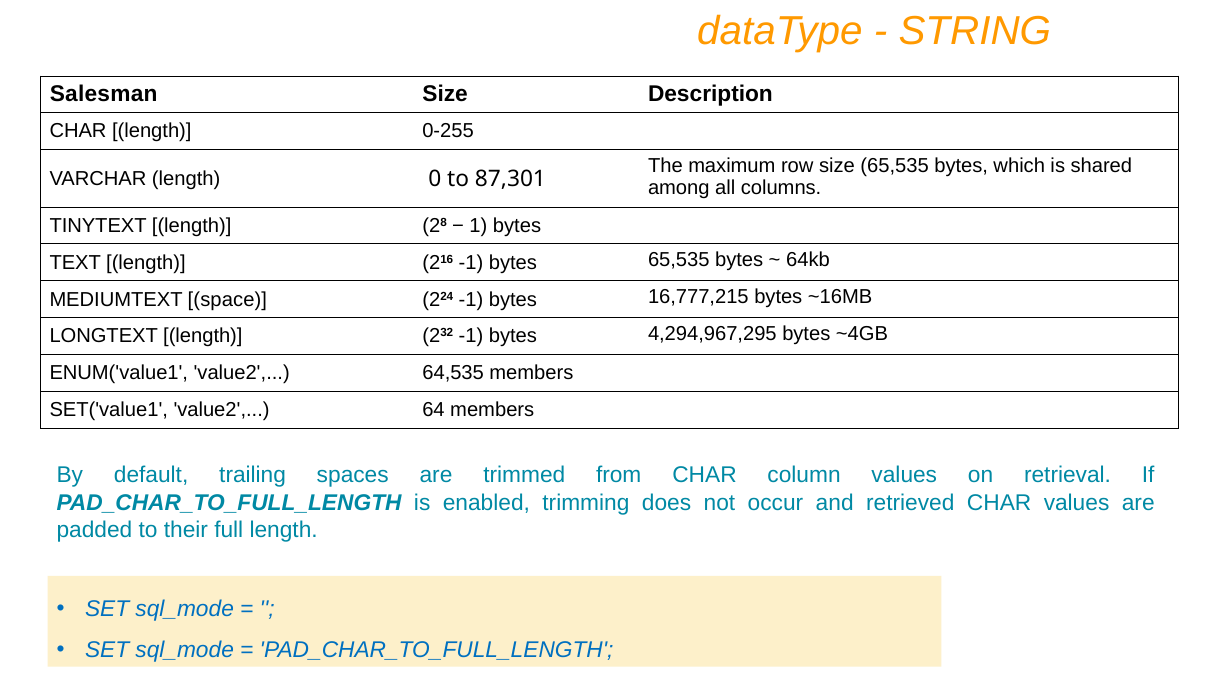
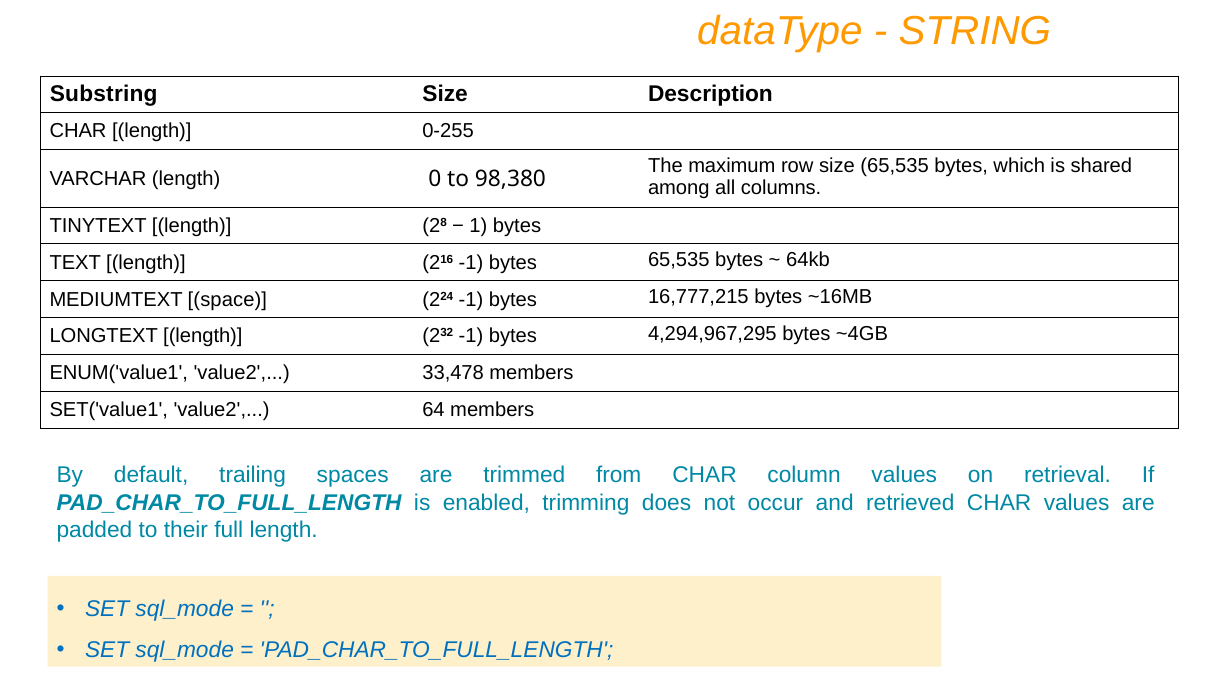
Salesman: Salesman -> Substring (104, 94)
87,301: 87,301 -> 98,380 (510, 179)
64,535: 64,535 -> 33,478 (453, 373)
